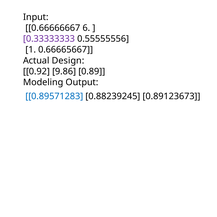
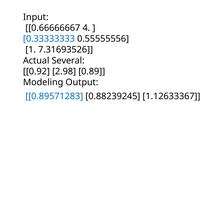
6: 6 -> 4 (86, 28)
0.33333333 colour: purple -> blue (49, 39)
0.66665667: 0.66665667 -> 7.31693526 (66, 50)
Design: Design -> Several (68, 61)
9.86: 9.86 -> 2.98 (64, 71)
0.89123673: 0.89123673 -> 1.12633367 (172, 96)
